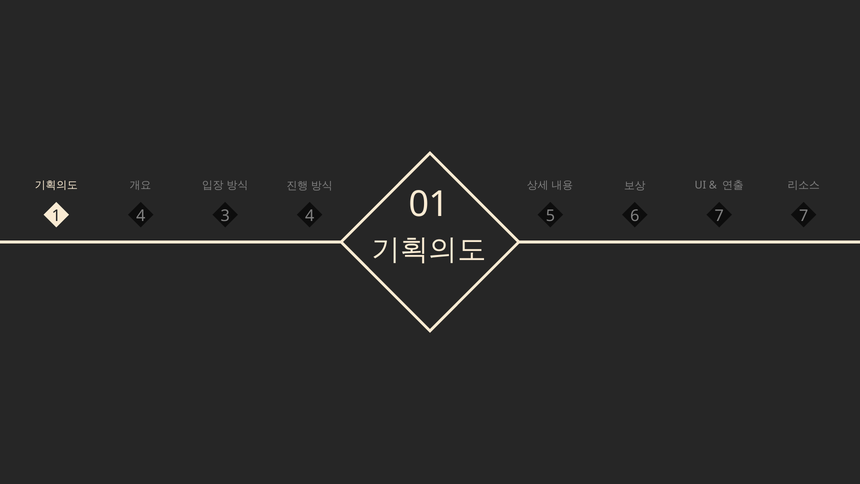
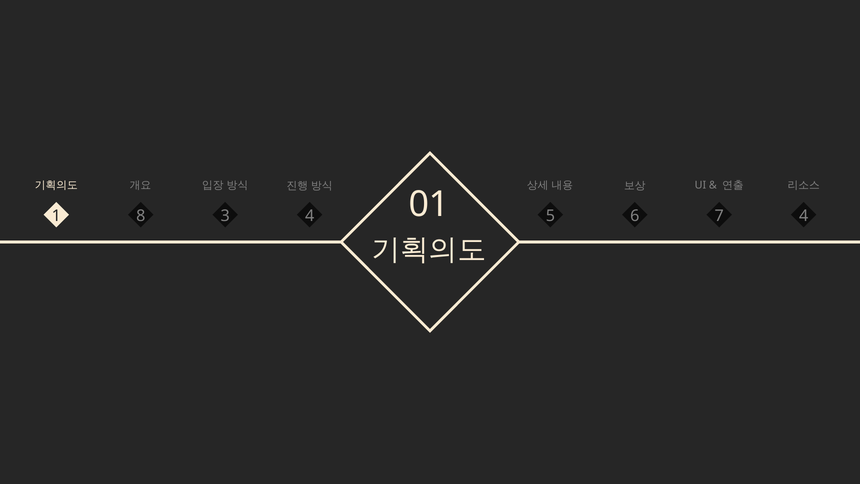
1 4: 4 -> 8 (141, 216)
4 7: 7 -> 4 (804, 216)
